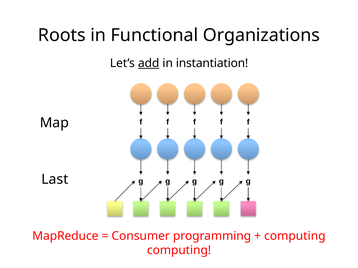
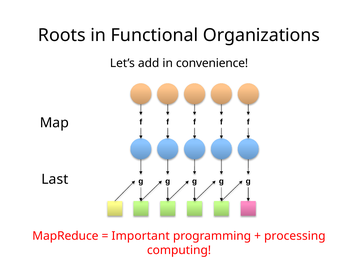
add underline: present -> none (149, 63)
instantiation: instantiation -> convenience (212, 63)
Consumer: Consumer -> Important (141, 236)
computing: computing -> processing (295, 236)
